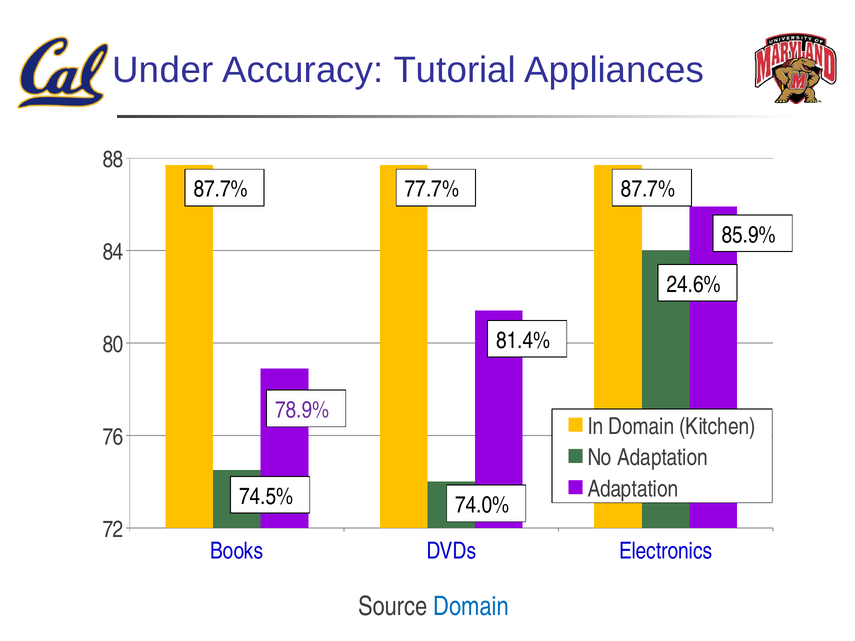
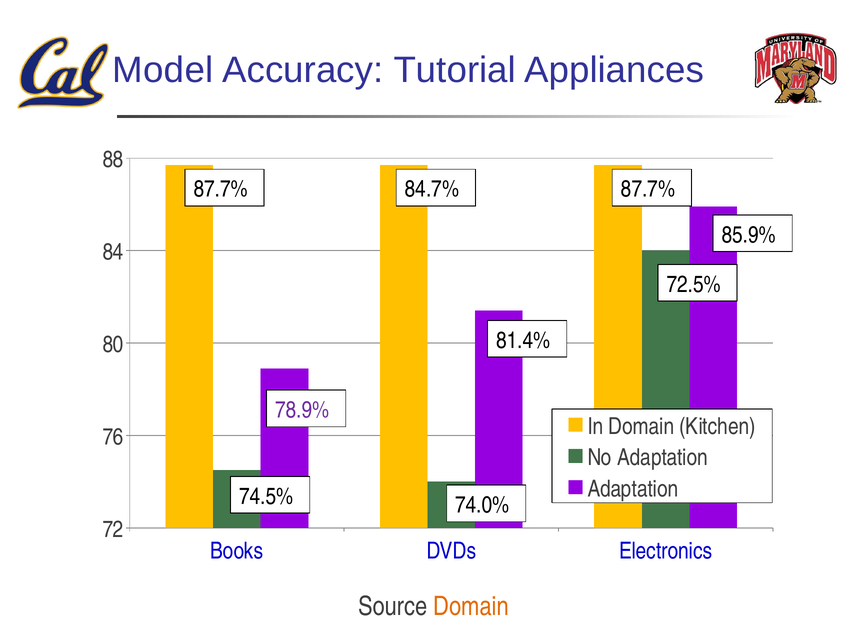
Under: Under -> Model (163, 70)
77.7%: 77.7% -> 84.7% (432, 189)
24.6%: 24.6% -> 72.5% (694, 284)
Domain colour: blue -> orange (471, 607)
